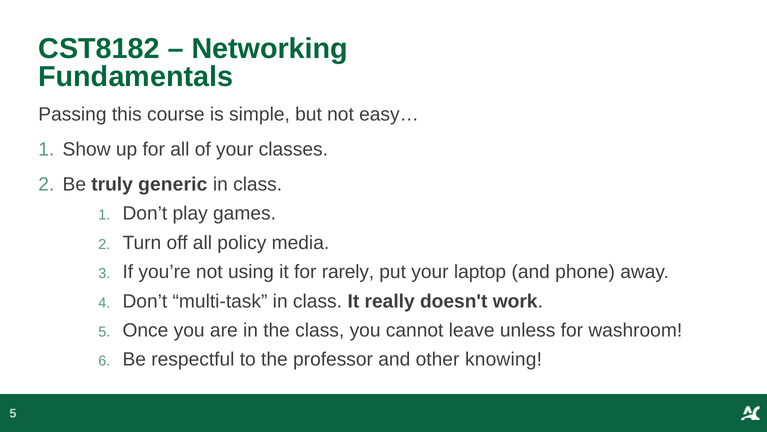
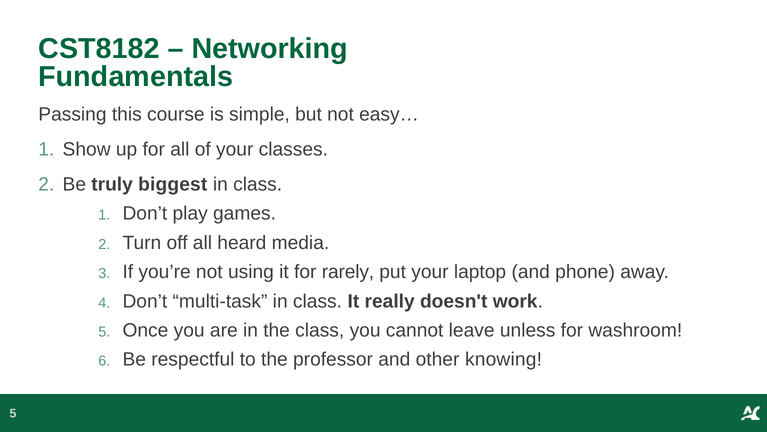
generic: generic -> biggest (173, 184)
policy: policy -> heard (242, 242)
